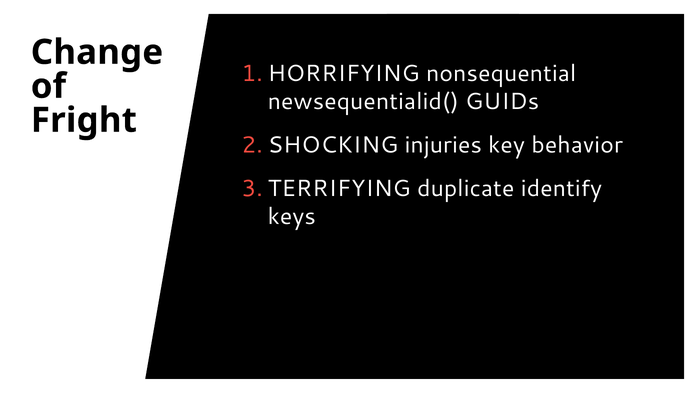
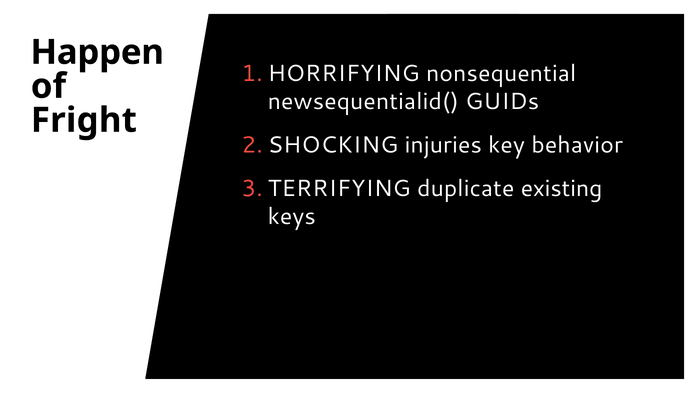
Change: Change -> Happen (97, 52)
identify: identify -> existing (562, 188)
